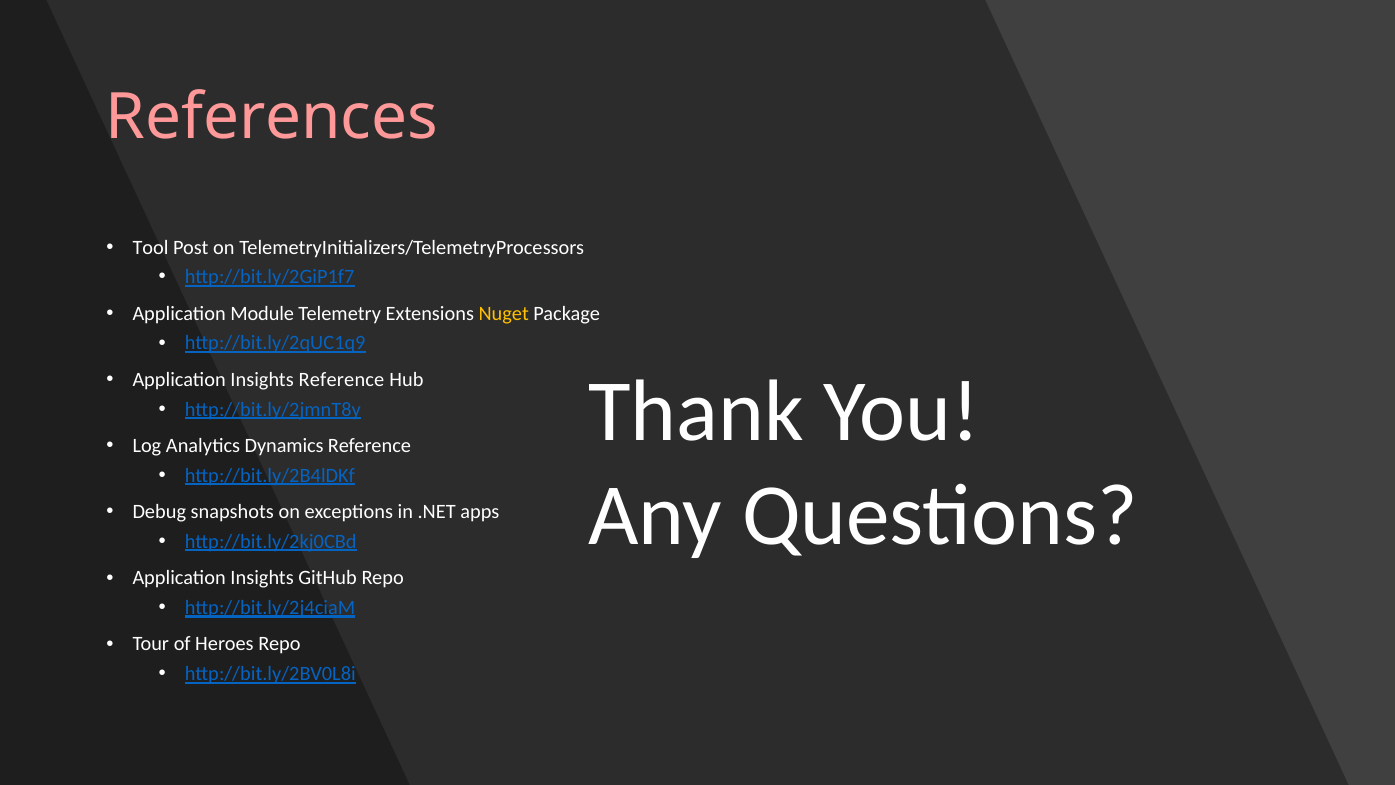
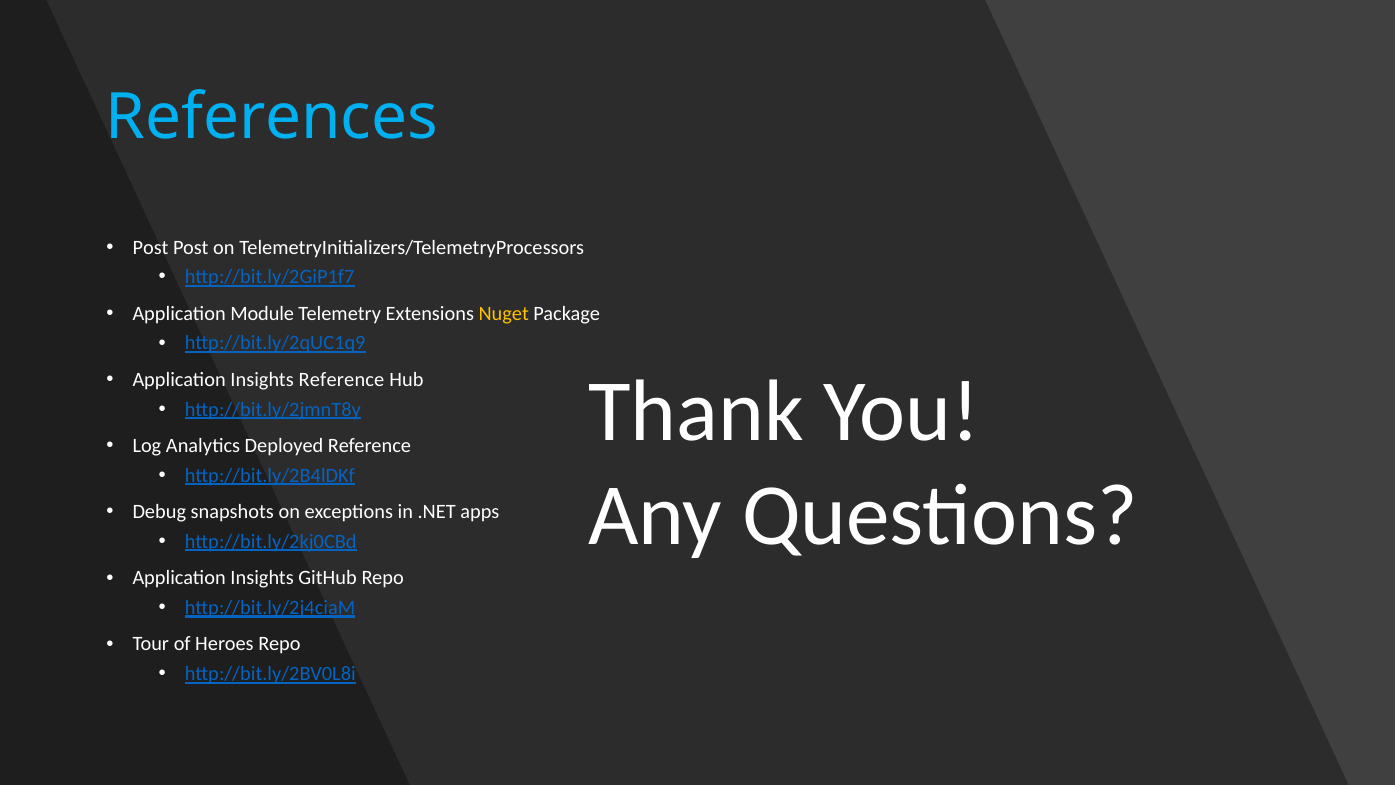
References colour: pink -> light blue (272, 117)
Tool: Tool -> Post (151, 248)
Dynamics: Dynamics -> Deployed (284, 446)
